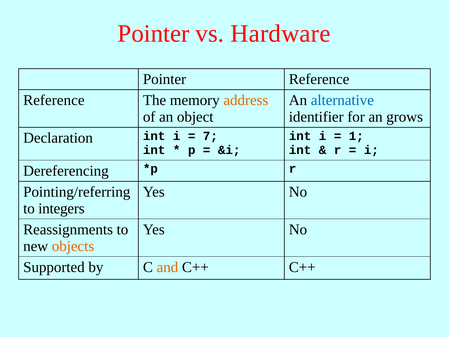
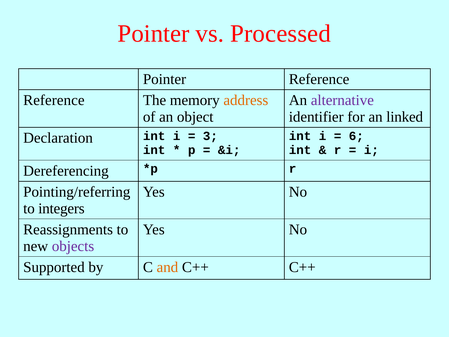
Hardware: Hardware -> Processed (281, 34)
alternative colour: blue -> purple (342, 100)
grows: grows -> linked (405, 117)
7: 7 -> 3 (210, 136)
1: 1 -> 6 (356, 136)
objects colour: orange -> purple (73, 246)
